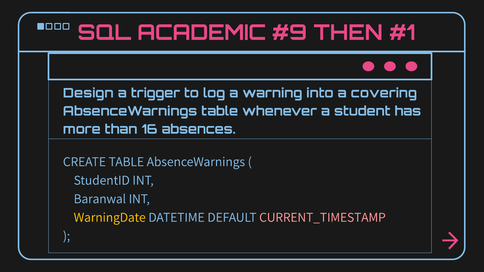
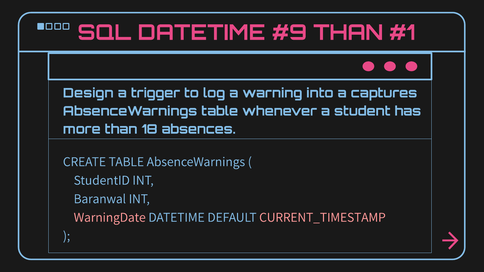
SQL ACADEMIC: ACADEMIC -> DATETIME (201, 33)
THEN: THEN -> THAN (348, 33)
covering: covering -> captures (384, 93)
16: 16 -> 18 (150, 129)
WarningDate colour: yellow -> pink (110, 218)
